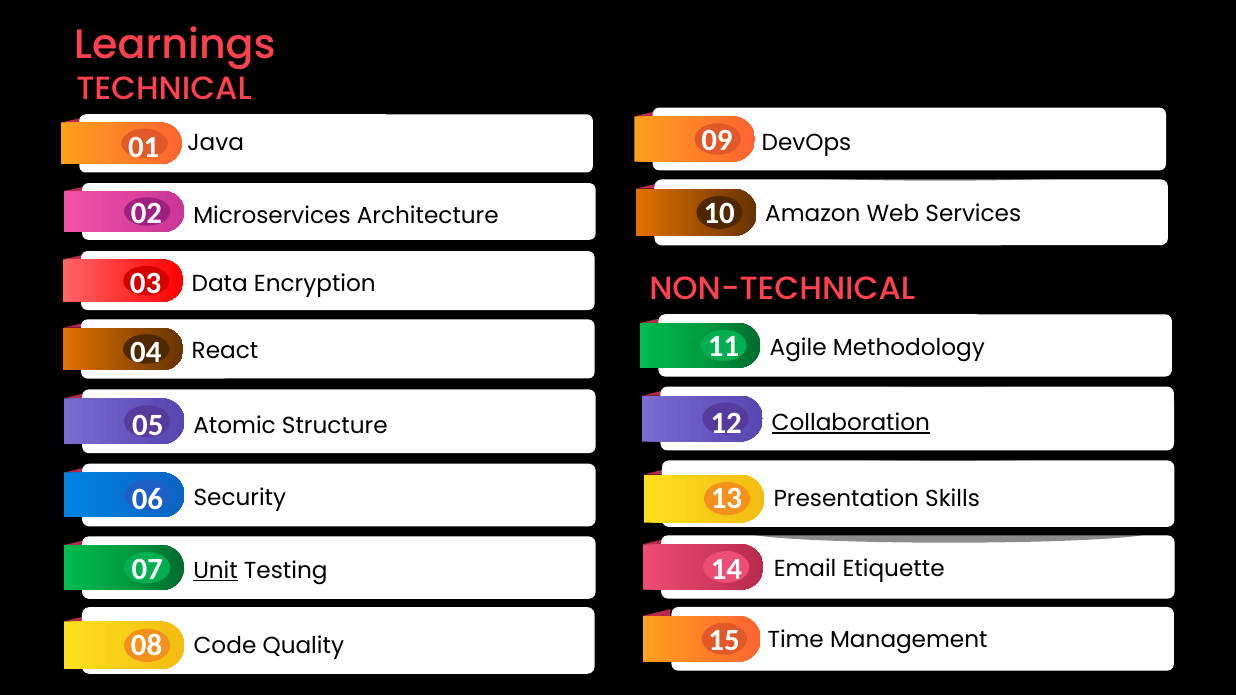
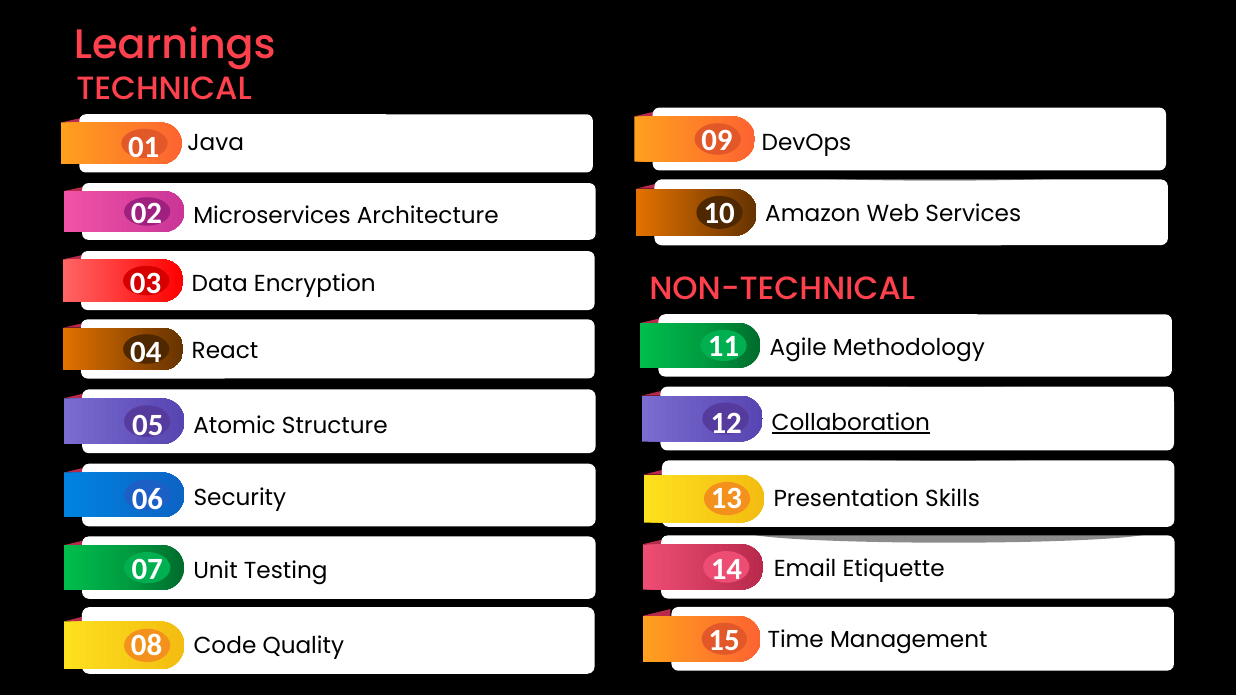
Unit underline: present -> none (216, 571)
